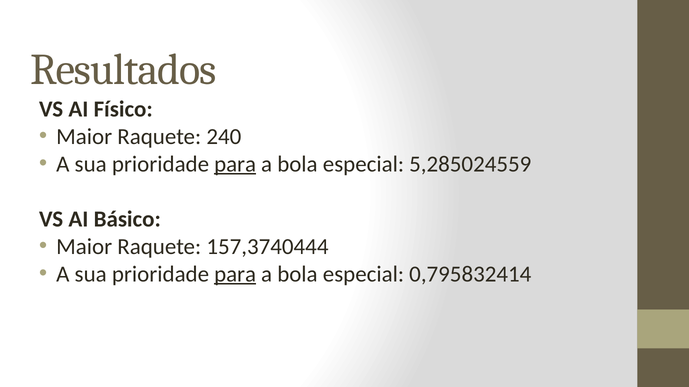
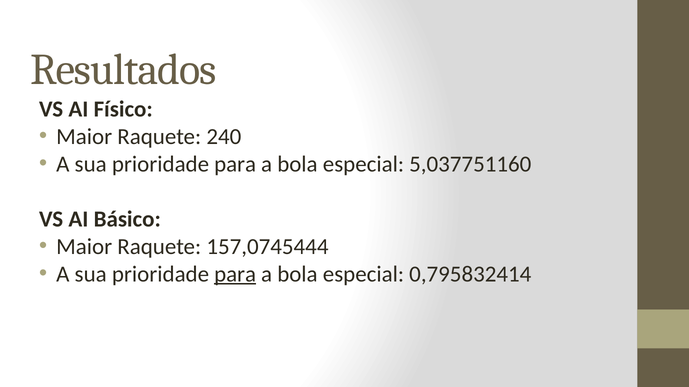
para underline: present -> none (235, 164)
5,285024559: 5,285024559 -> 5,037751160 (470, 164)
157,3740444: 157,3740444 -> 157,0745444 (267, 247)
